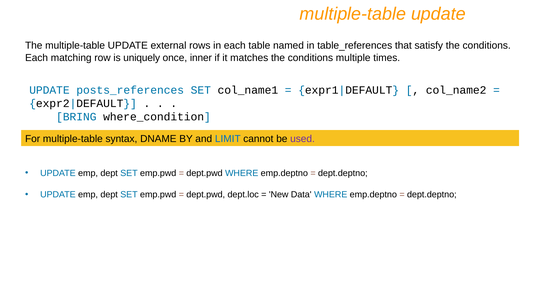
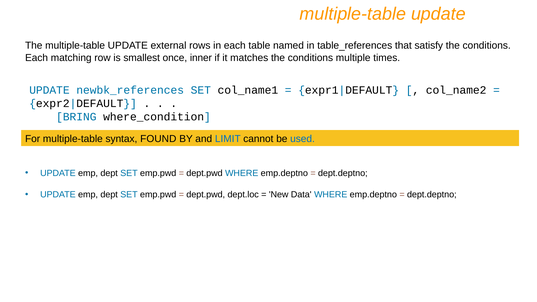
uniquely: uniquely -> smallest (142, 58)
posts_references: posts_references -> newbk_references (130, 90)
DNAME: DNAME -> FOUND (158, 139)
used colour: purple -> blue (303, 139)
